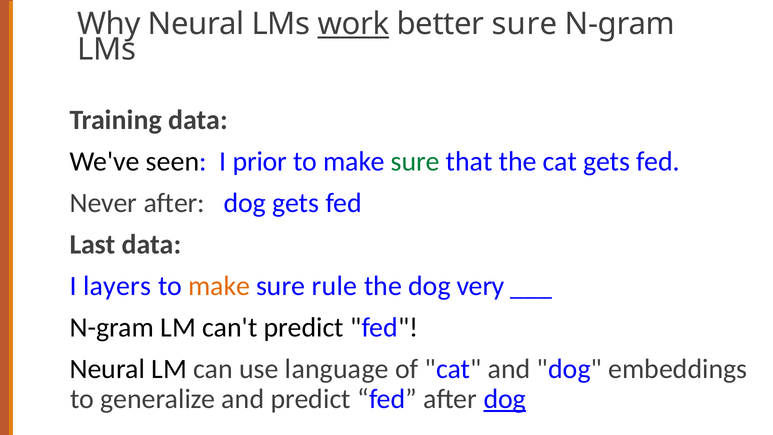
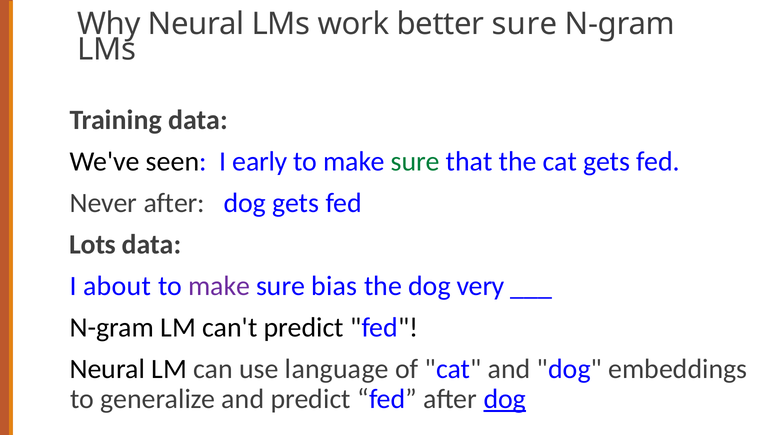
work underline: present -> none (354, 24)
prior: prior -> early (260, 162)
Last: Last -> Lots (93, 244)
layers: layers -> about (117, 286)
make colour: orange -> purple (219, 286)
rule: rule -> bias (334, 286)
